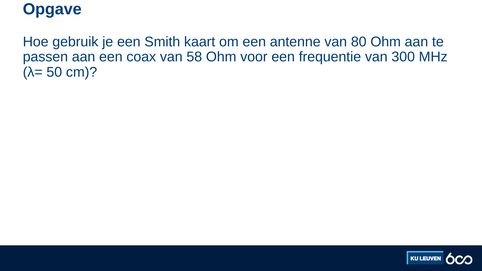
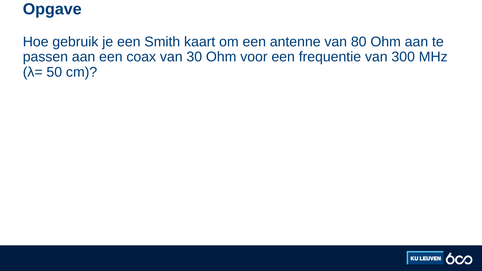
58: 58 -> 30 (194, 57)
